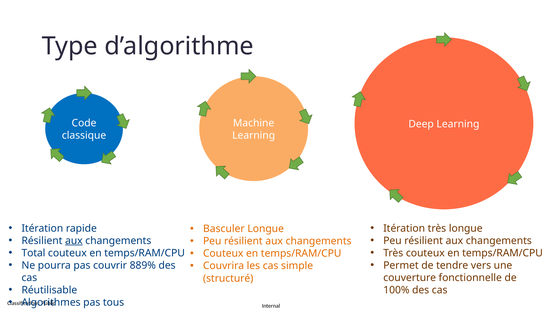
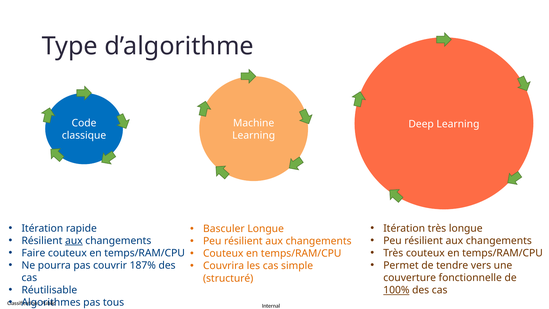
Total: Total -> Faire (33, 253)
889%: 889% -> 187% (143, 265)
100% underline: none -> present (396, 290)
